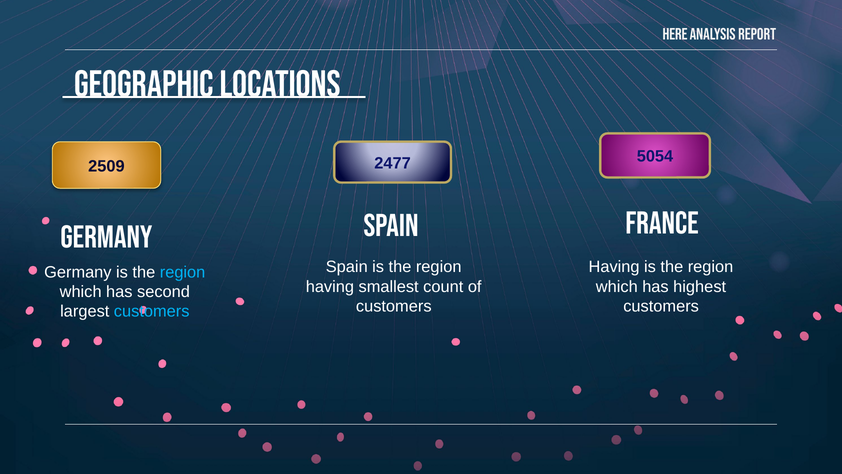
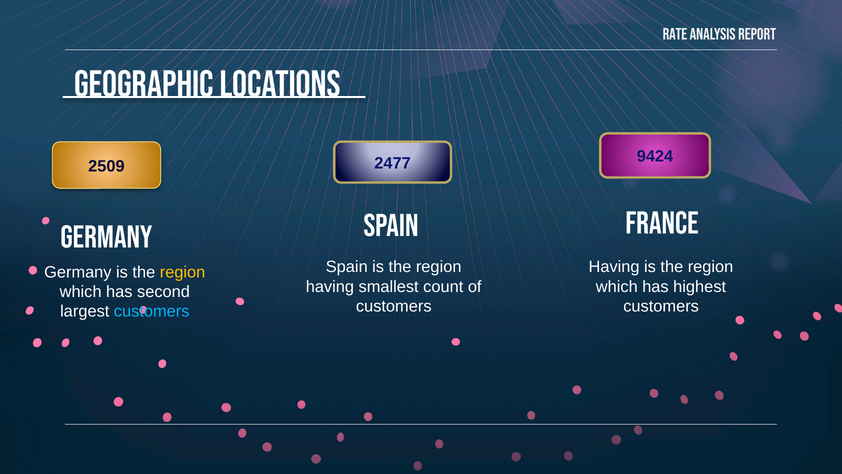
Here: Here -> Rate (675, 35)
5054: 5054 -> 9424 (655, 156)
region colour: light blue -> yellow (183, 272)
